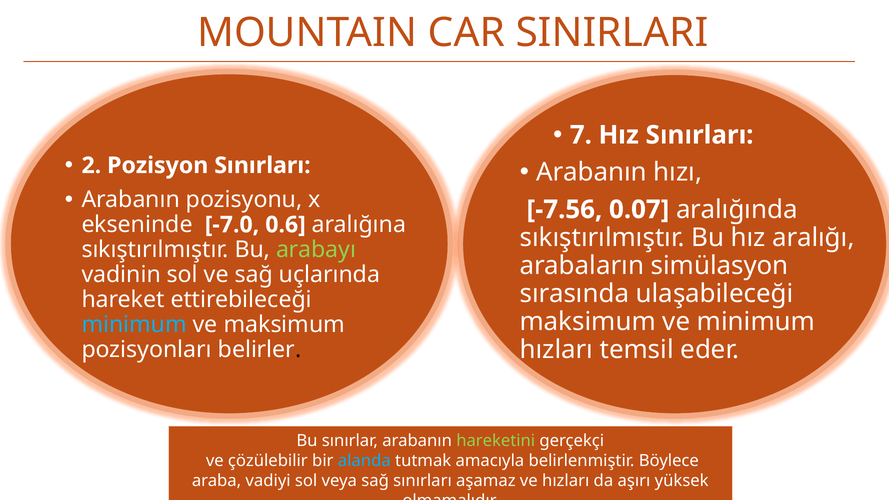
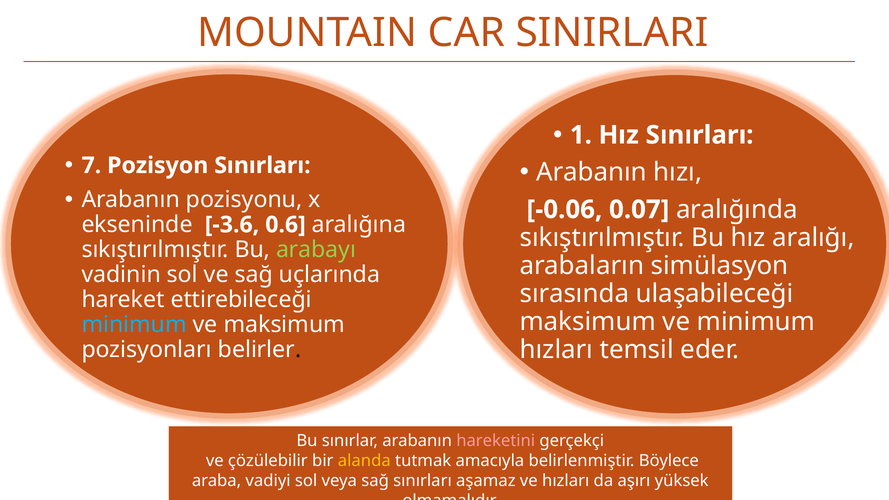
7: 7 -> 1 (581, 135)
2: 2 -> 7 (91, 166)
-7.56: -7.56 -> -0.06 (564, 210)
-7.0: -7.0 -> -3.6 (232, 225)
hareketini colour: light green -> pink (496, 441)
alanda colour: light blue -> yellow (364, 461)
